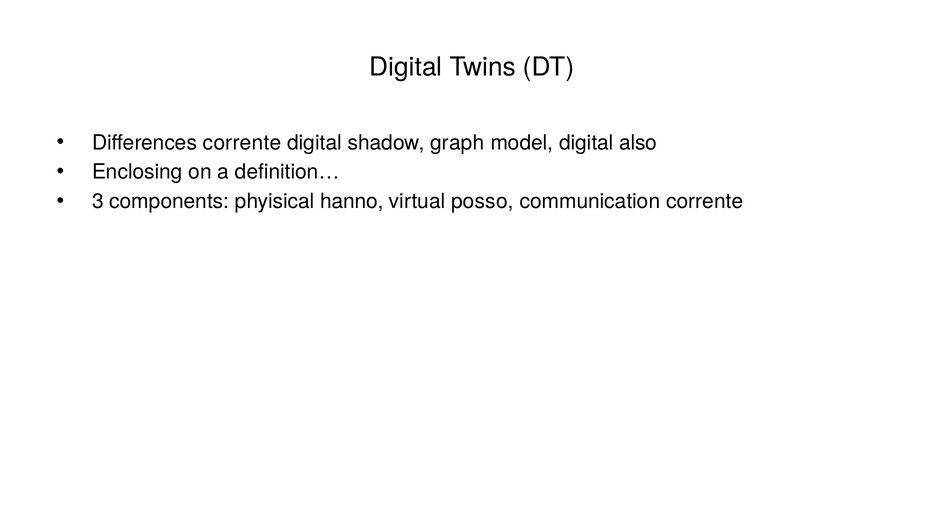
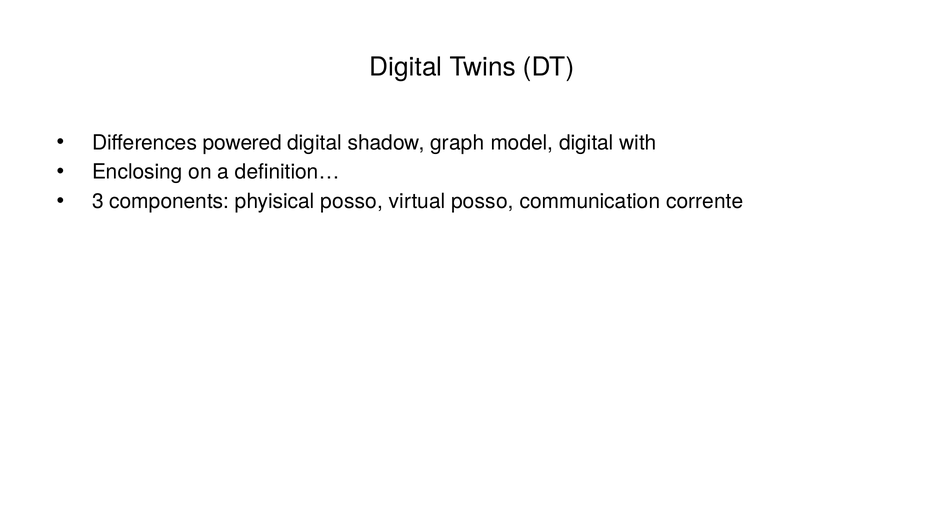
Differences corrente: corrente -> powered (242, 143)
also: also -> with (638, 143)
phyisical hanno: hanno -> posso (352, 201)
